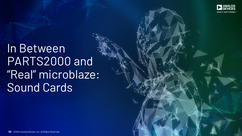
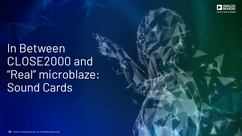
PARTS2000: PARTS2000 -> CLOSE2000 (39, 62)
